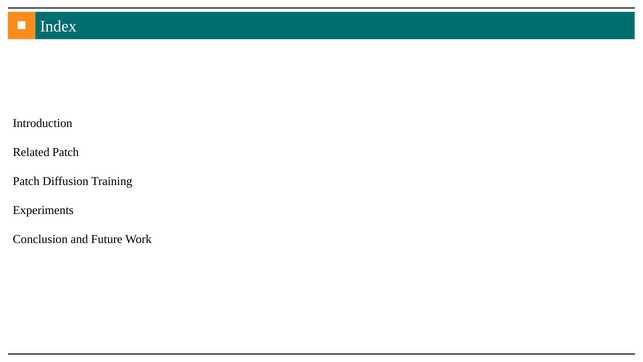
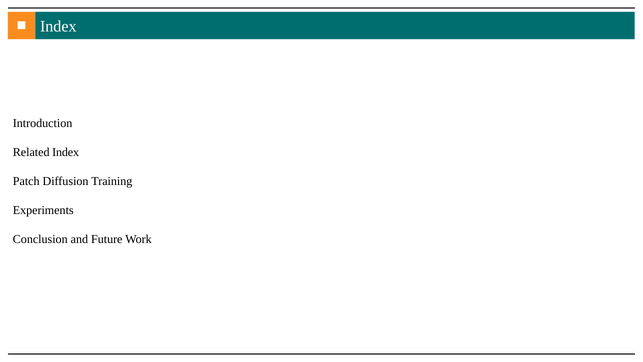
Related Patch: Patch -> Index (66, 152)
